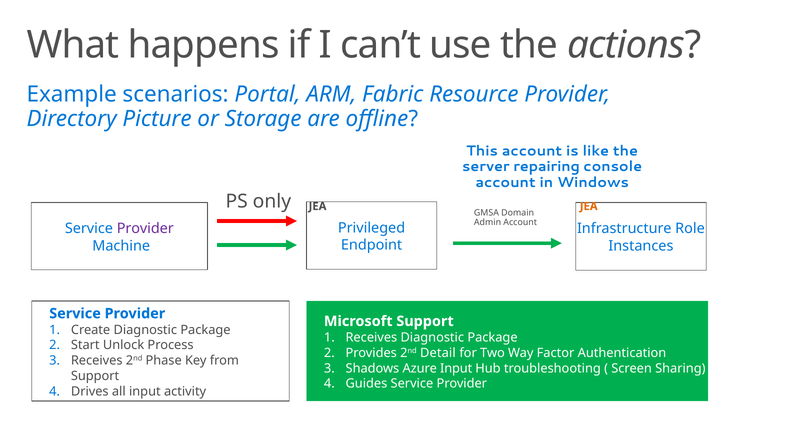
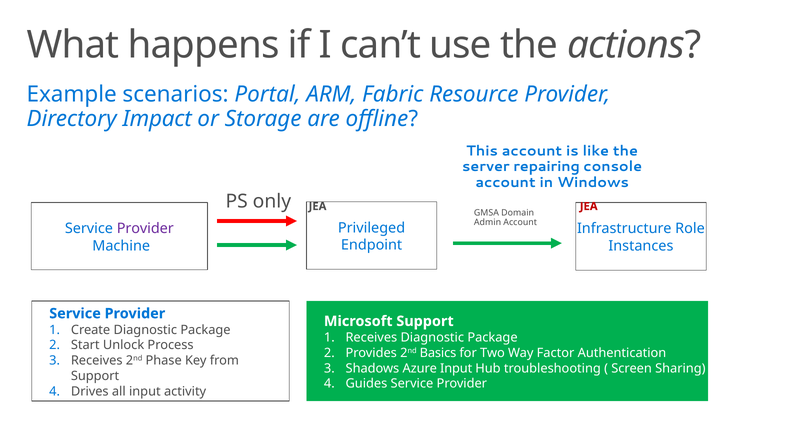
Picture: Picture -> Impact (157, 119)
JEA colour: orange -> red (589, 206)
Detail: Detail -> Basics (438, 353)
